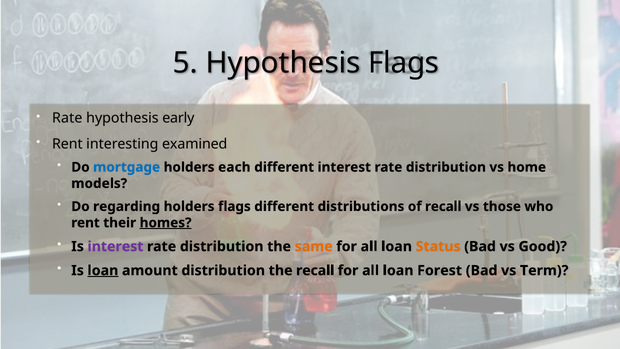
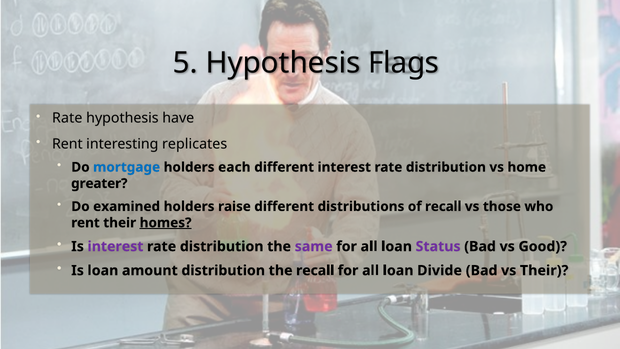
early: early -> have (178, 118)
examined: examined -> replicates (195, 144)
models: models -> greater (99, 183)
regarding: regarding -> examined (127, 206)
holders flags: flags -> raise (234, 206)
same colour: orange -> purple (314, 246)
Status colour: orange -> purple (438, 246)
loan underline: present -> none (103, 270)
Forest: Forest -> Divide (440, 270)
vs Term: Term -> Their (544, 270)
